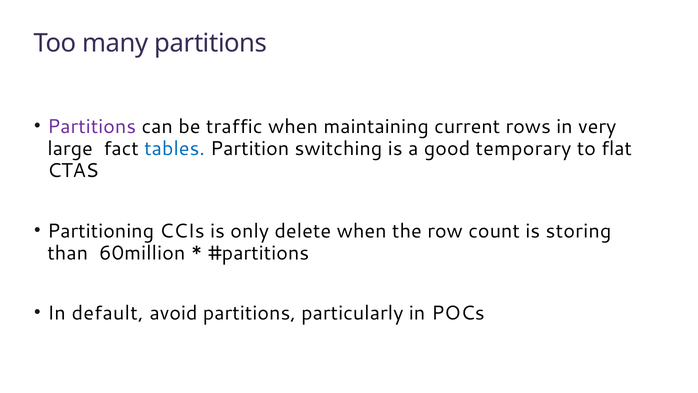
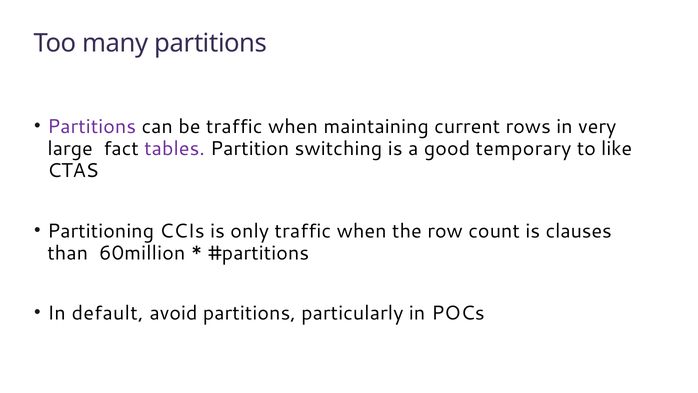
tables colour: blue -> purple (175, 149)
flat: flat -> like (617, 149)
only delete: delete -> traffic (303, 231)
storing: storing -> clauses (579, 231)
